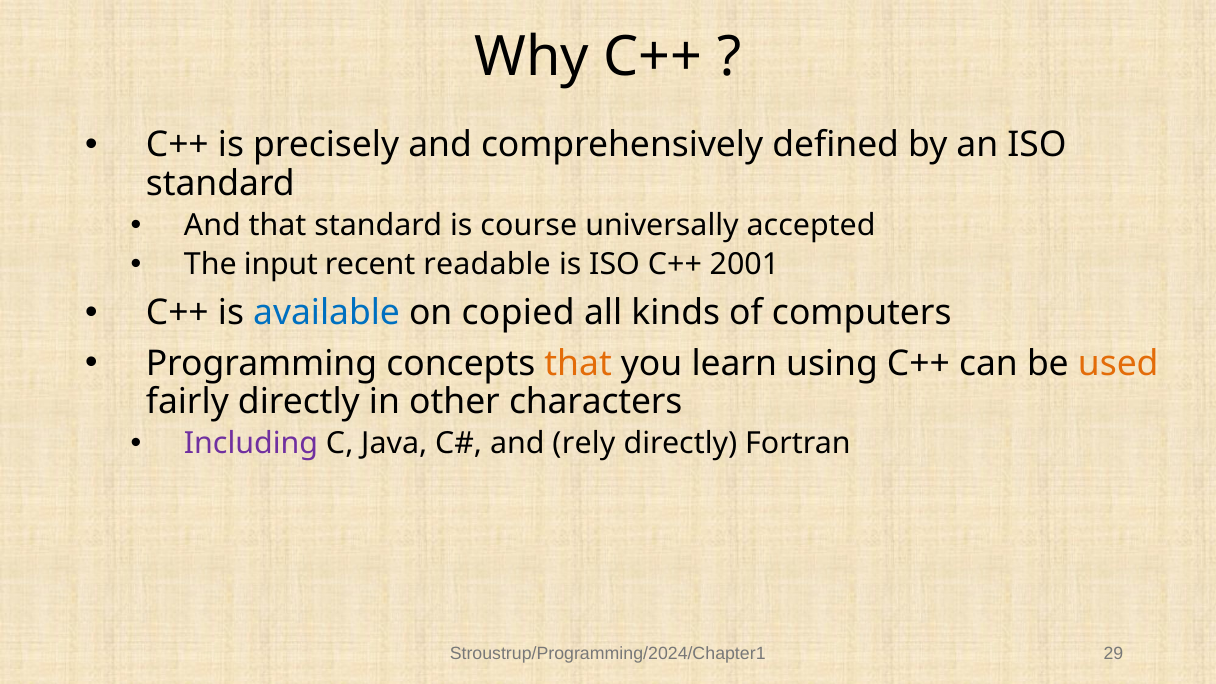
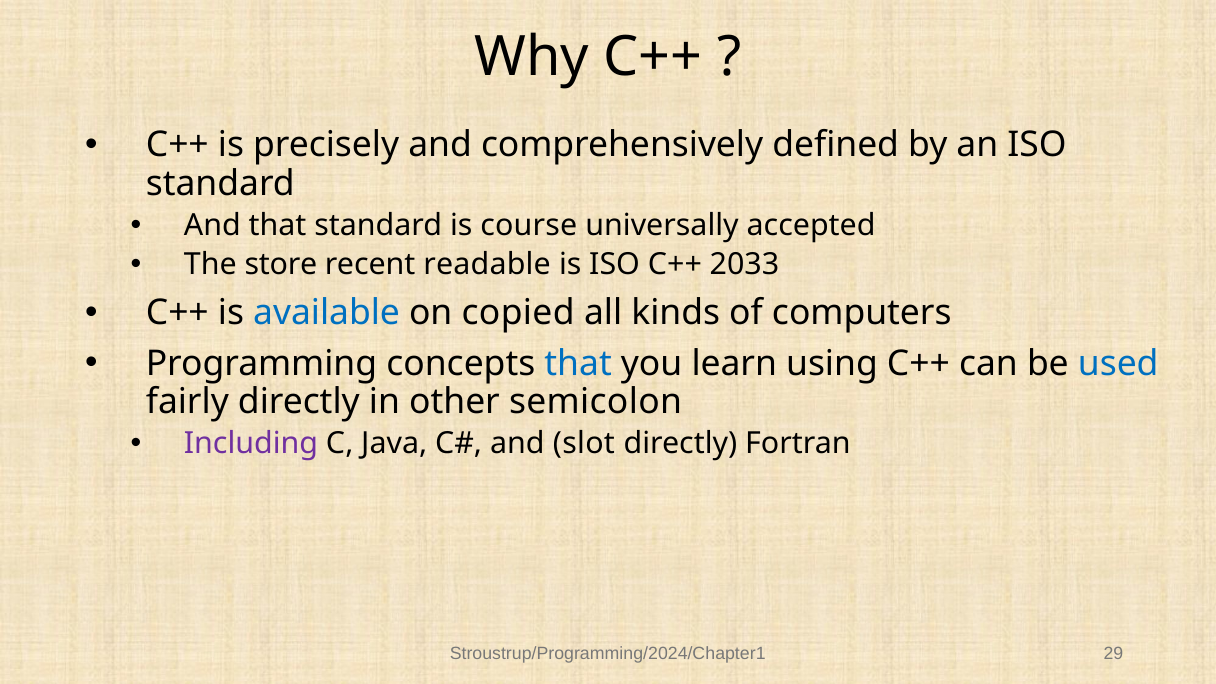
input: input -> store (281, 264)
2001: 2001 -> 2033 (744, 264)
that colour: orange -> blue (578, 364)
used colour: orange -> blue (1118, 364)
characters: characters -> semicolon (595, 402)
rely: rely -> slot (584, 444)
